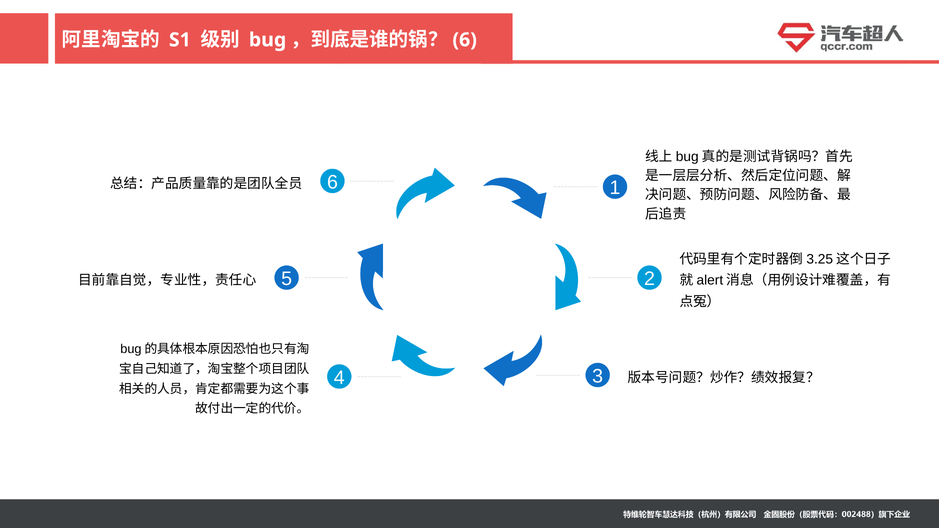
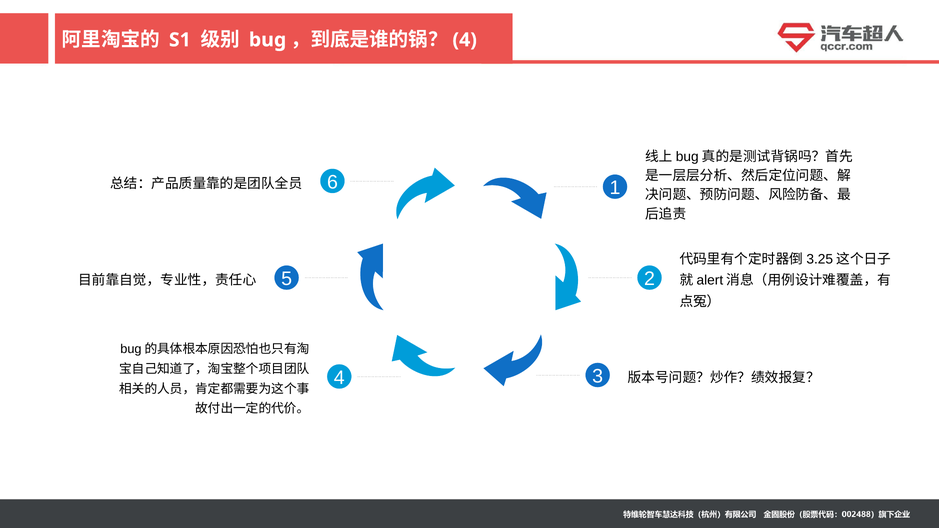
6: 6 -> 4 (465, 40)
